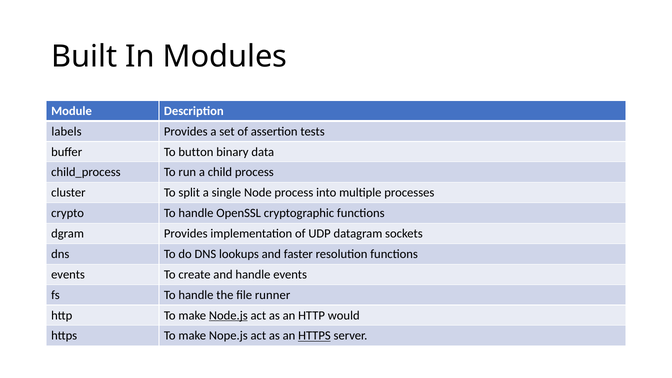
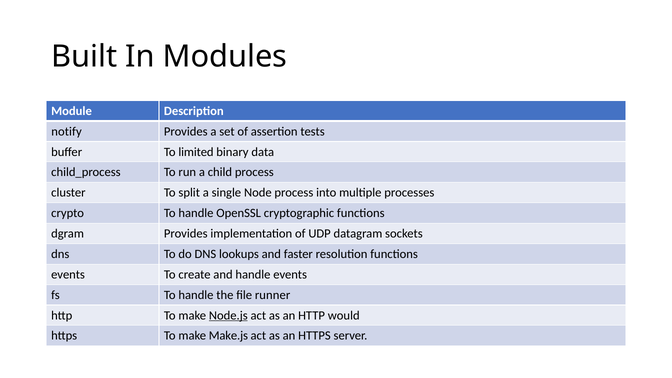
labels: labels -> notify (67, 131)
button: button -> limited (196, 152)
Nope.js: Nope.js -> Make.js (228, 336)
HTTPS underline: present -> none (314, 336)
